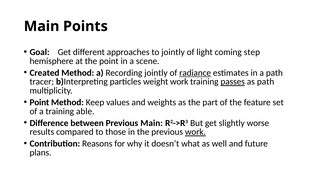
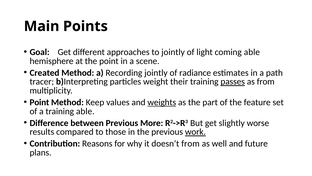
coming step: step -> able (252, 52)
radiance underline: present -> none (195, 73)
weight work: work -> their (179, 81)
as path: path -> from (266, 81)
weights underline: none -> present (162, 102)
Previous Main: Main -> More (152, 123)
doesn’t what: what -> from (190, 143)
